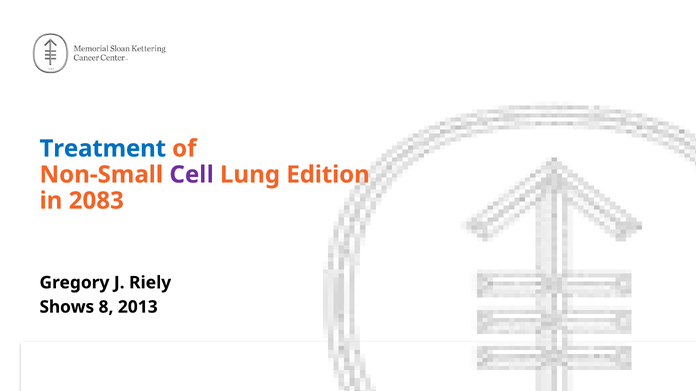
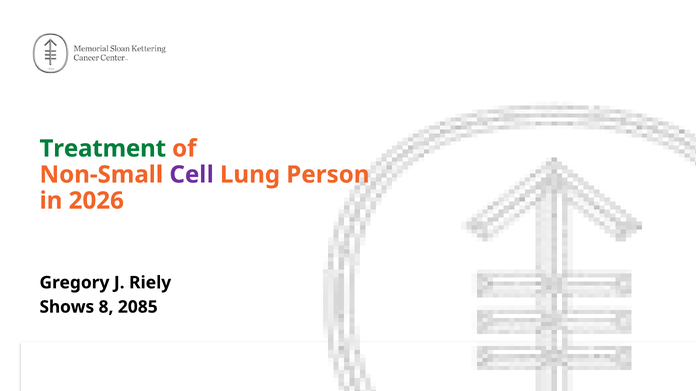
Treatment colour: blue -> green (103, 149)
Edition: Edition -> Person (328, 175)
2083: 2083 -> 2026 (96, 201)
2013: 2013 -> 2085 (138, 307)
